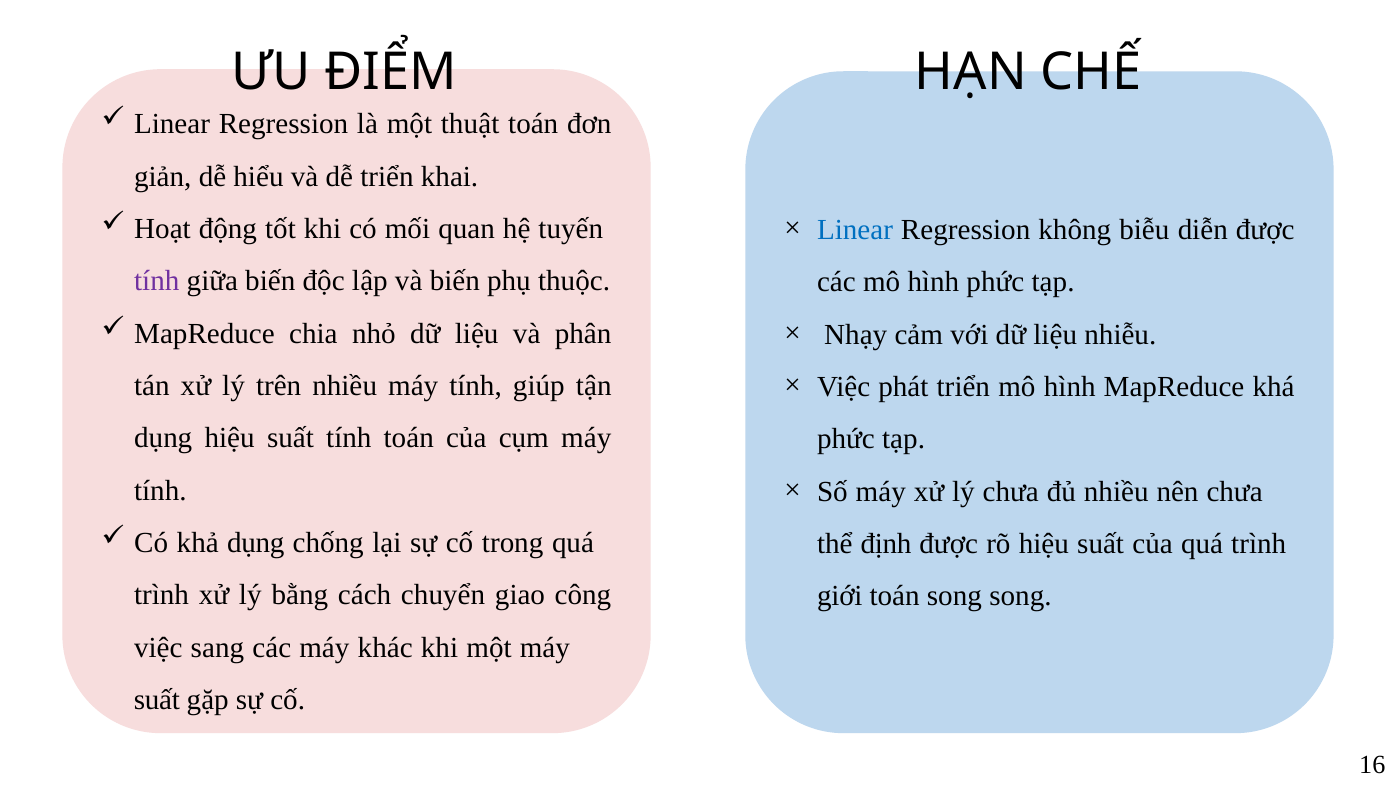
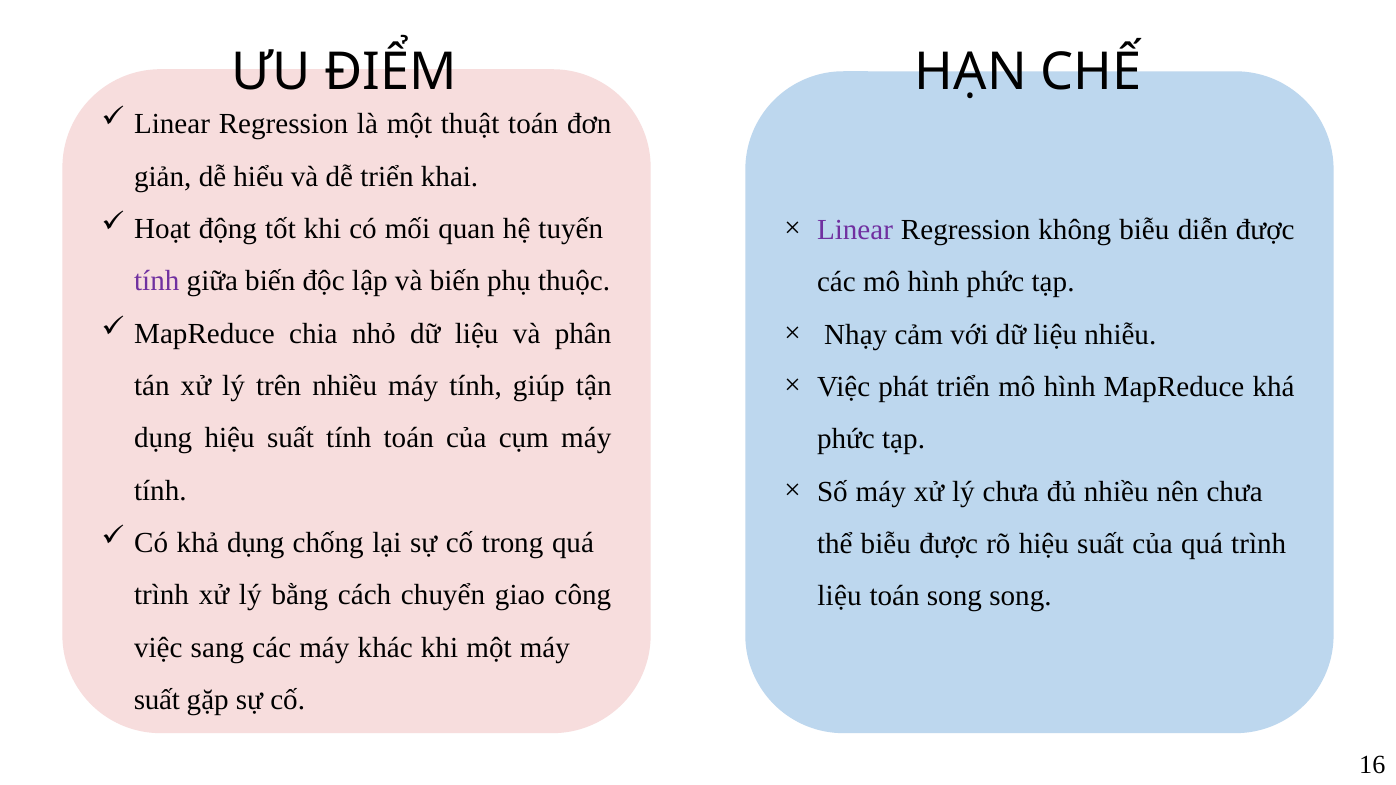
Linear colour: blue -> purple (855, 230)
thể định: định -> biễu (886, 544)
giới: giới -> liệu (840, 596)
